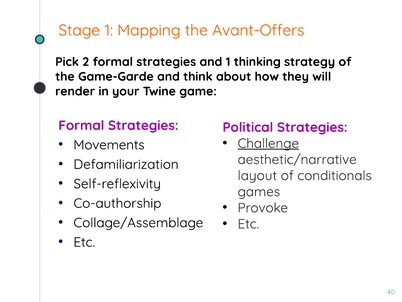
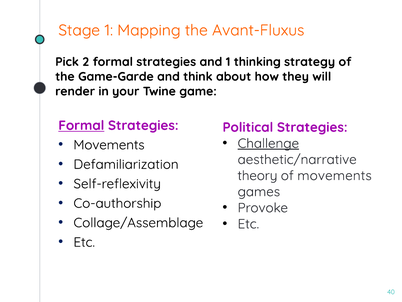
Avant-Offers: Avant-Offers -> Avant-Fluxus (258, 30)
Formal underline: none -> present (81, 125)
layout: layout -> theory (257, 175)
of conditionals: conditionals -> movements (335, 175)
